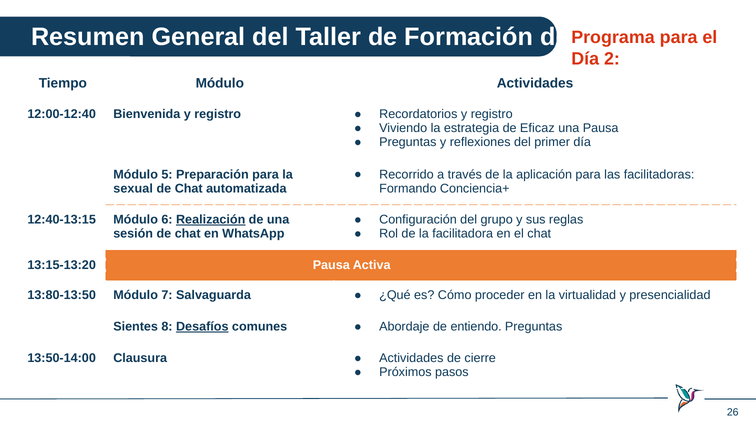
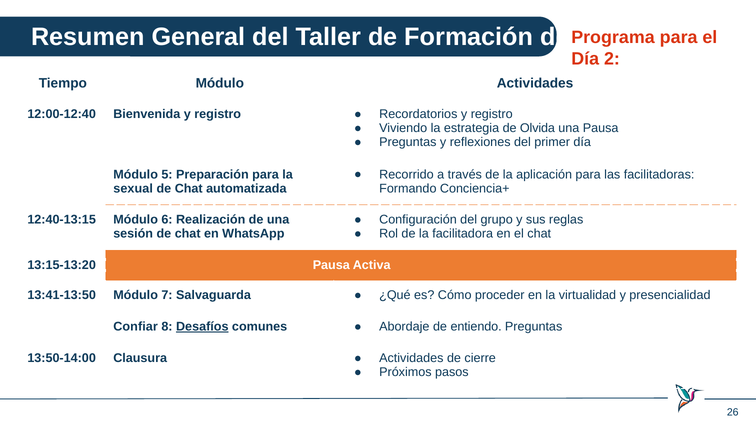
Eficaz: Eficaz -> Olvida (537, 128)
Realización underline: present -> none (211, 220)
13:80-13:50: 13:80-13:50 -> 13:41-13:50 (62, 295)
Sientes: Sientes -> Confiar (136, 327)
